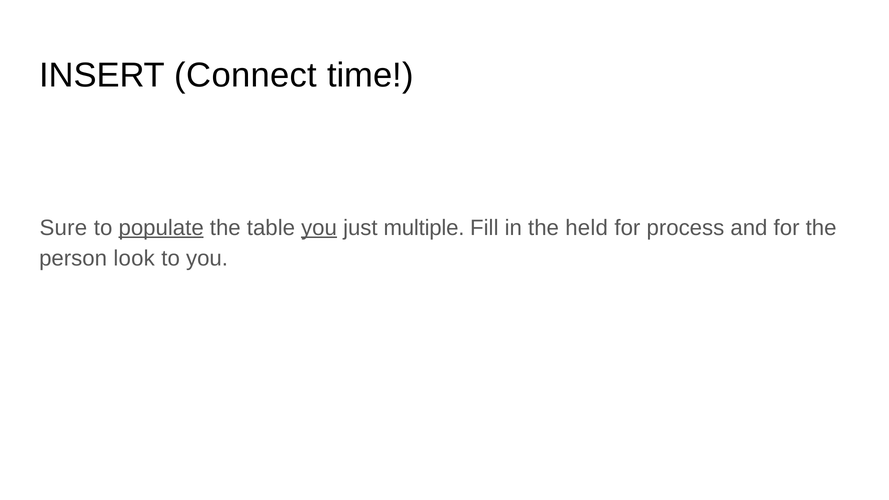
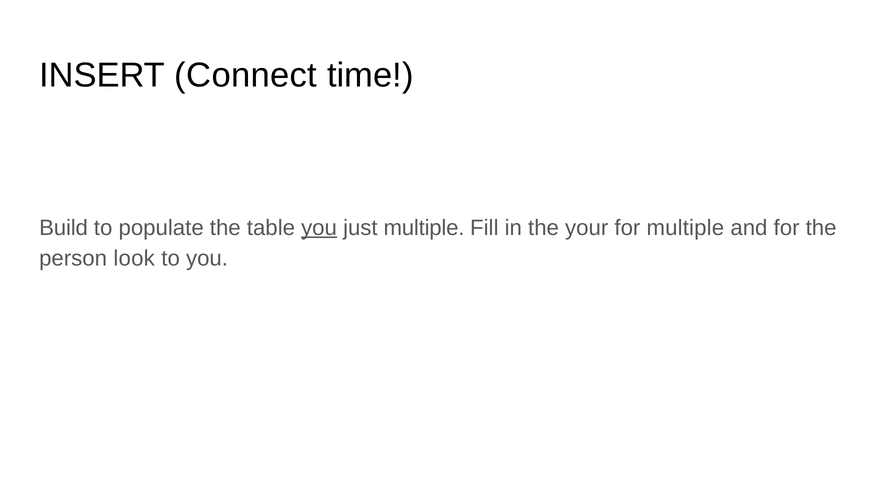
Sure: Sure -> Build (64, 228)
populate underline: present -> none (161, 228)
held: held -> your (587, 228)
for process: process -> multiple (685, 228)
